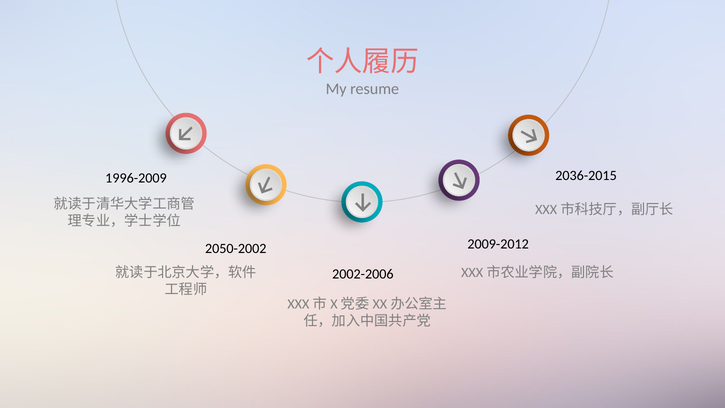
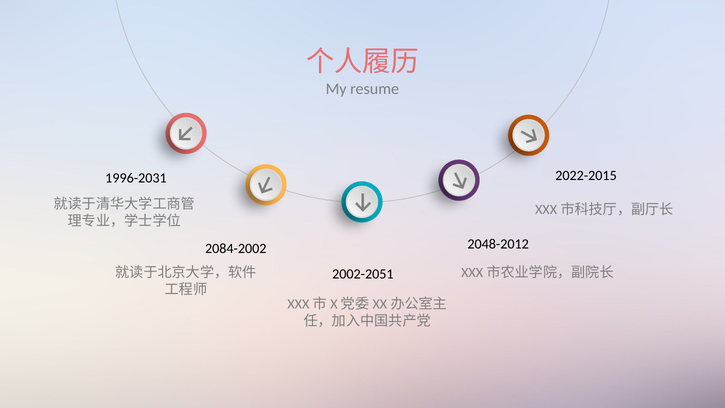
2036-2015: 2036-2015 -> 2022-2015 (586, 175)
1996-2009: 1996-2009 -> 1996-2031 (136, 178)
2009-2012: 2009-2012 -> 2048-2012 (498, 244)
2050-2002: 2050-2002 -> 2084-2002 (236, 249)
2002-2006: 2002-2006 -> 2002-2051 (363, 274)
